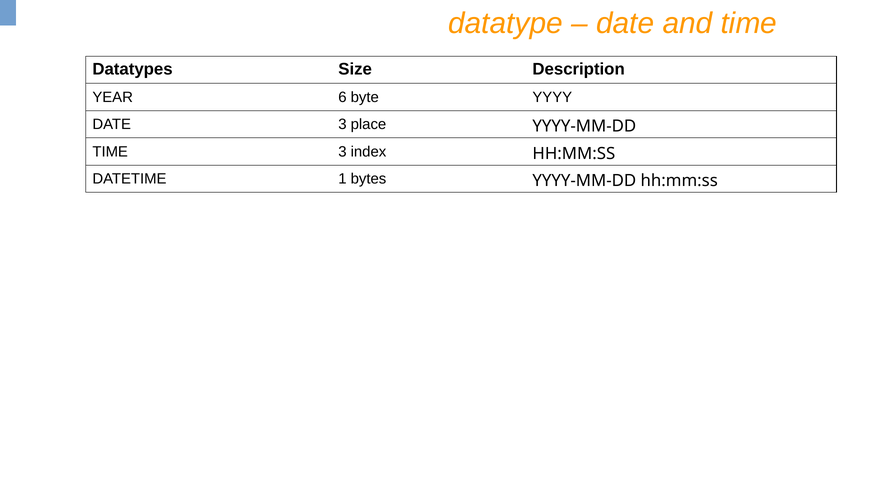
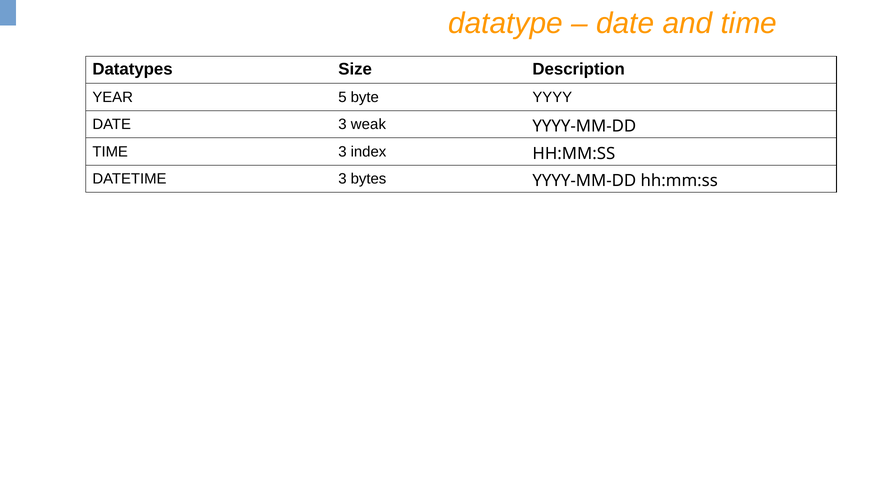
6: 6 -> 5 (342, 97)
place: place -> weak (368, 125)
DATETIME 1: 1 -> 3 (342, 179)
